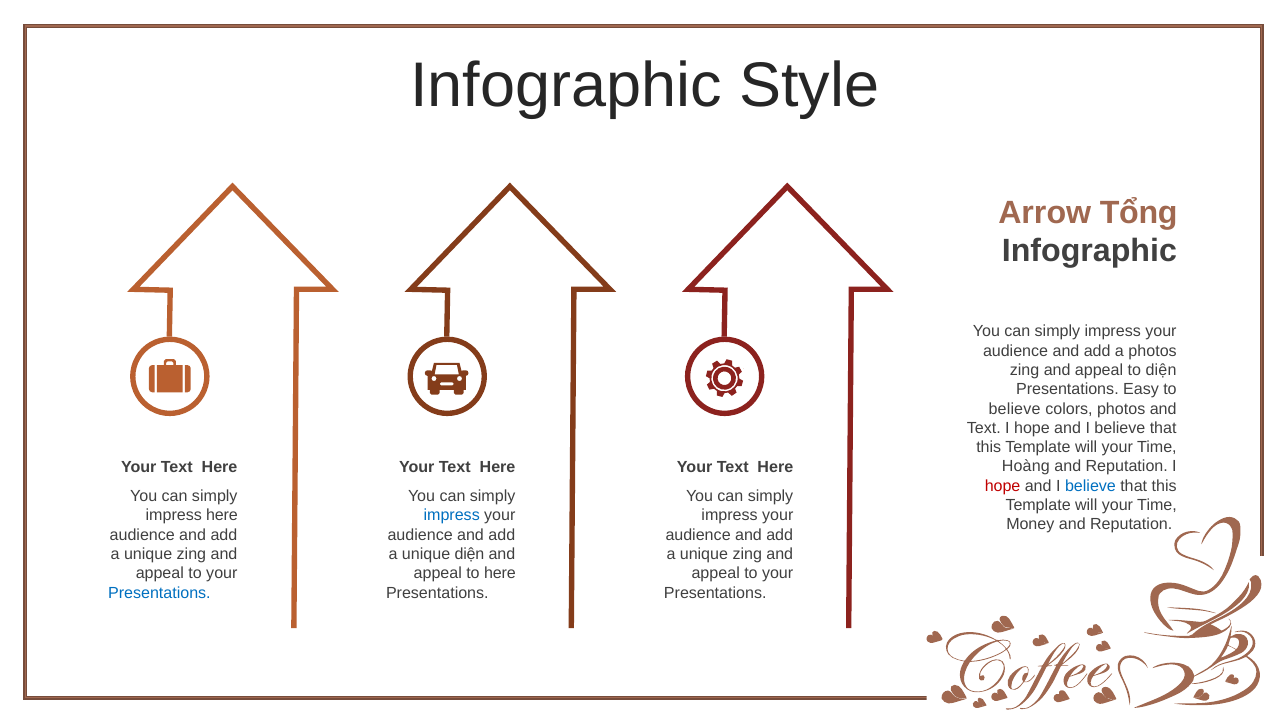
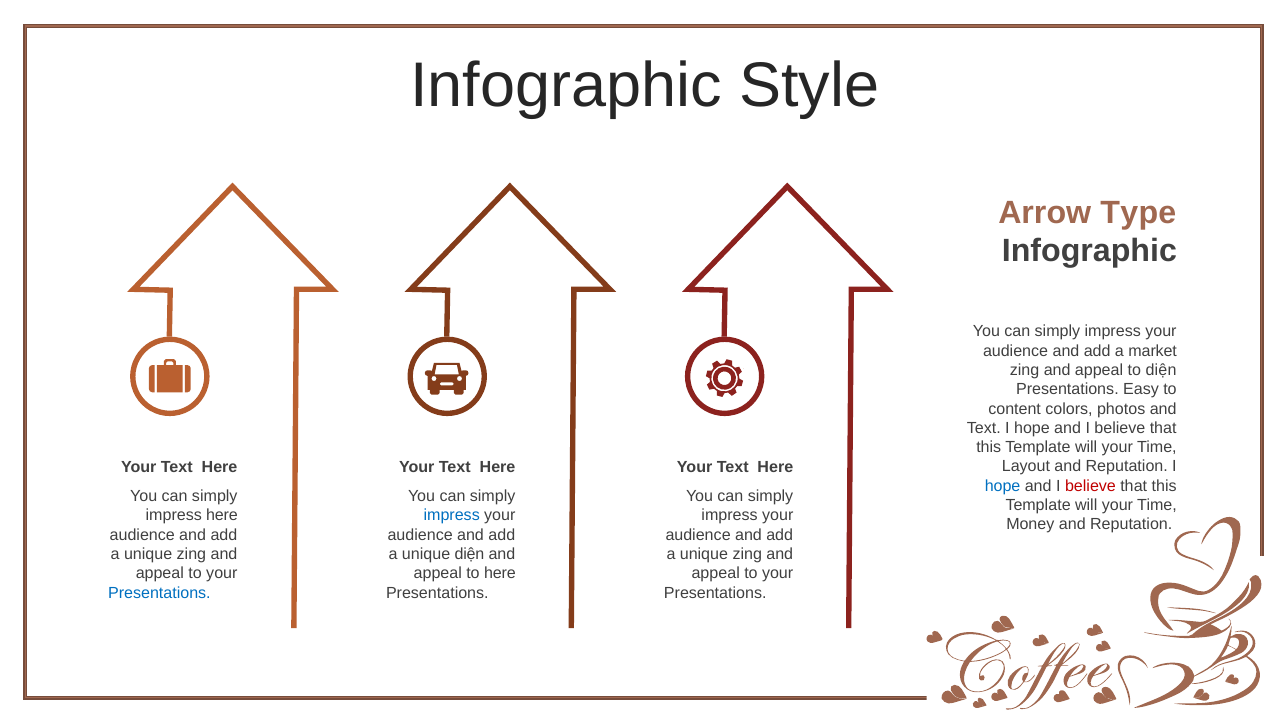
Tổng: Tổng -> Type (1138, 213)
a photos: photos -> market (1153, 351)
believe: believe -> content (1015, 409)
Hoàng: Hoàng -> Layout (1026, 467)
hope colour: red -> blue (1003, 486)
believe colour: blue -> red (1090, 486)
